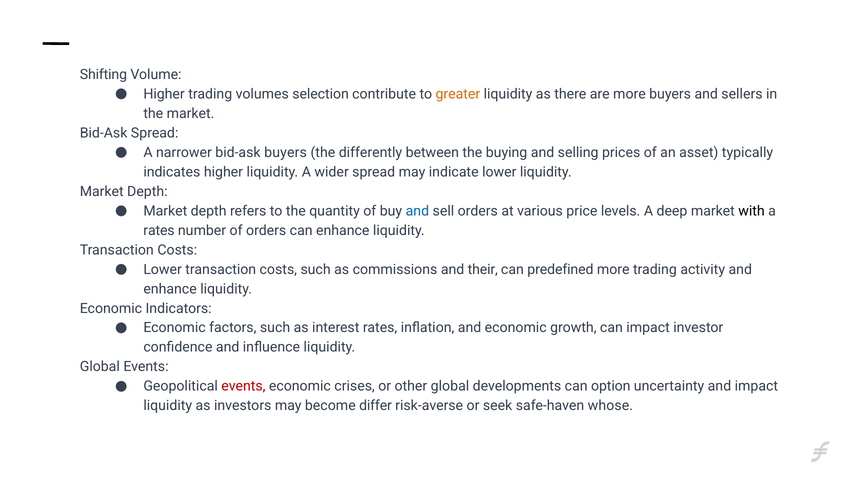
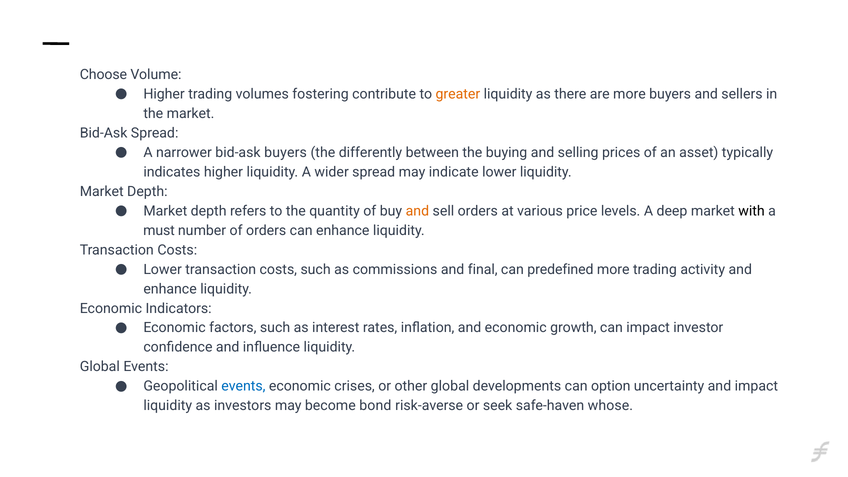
Shifting: Shifting -> Choose (103, 75)
selection: selection -> fostering (321, 94)
and colour: blue -> orange (417, 211)
rates: rates -> must (159, 231)
their: their -> final (483, 270)
events colour: red -> blue (243, 387)
differ: differ -> bond (375, 406)
